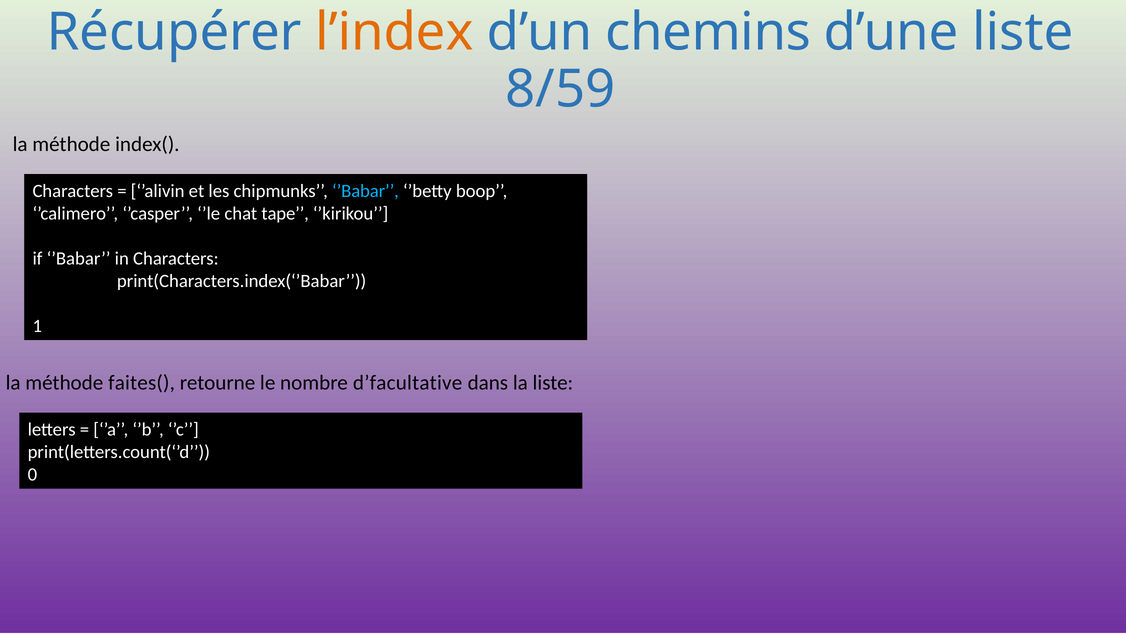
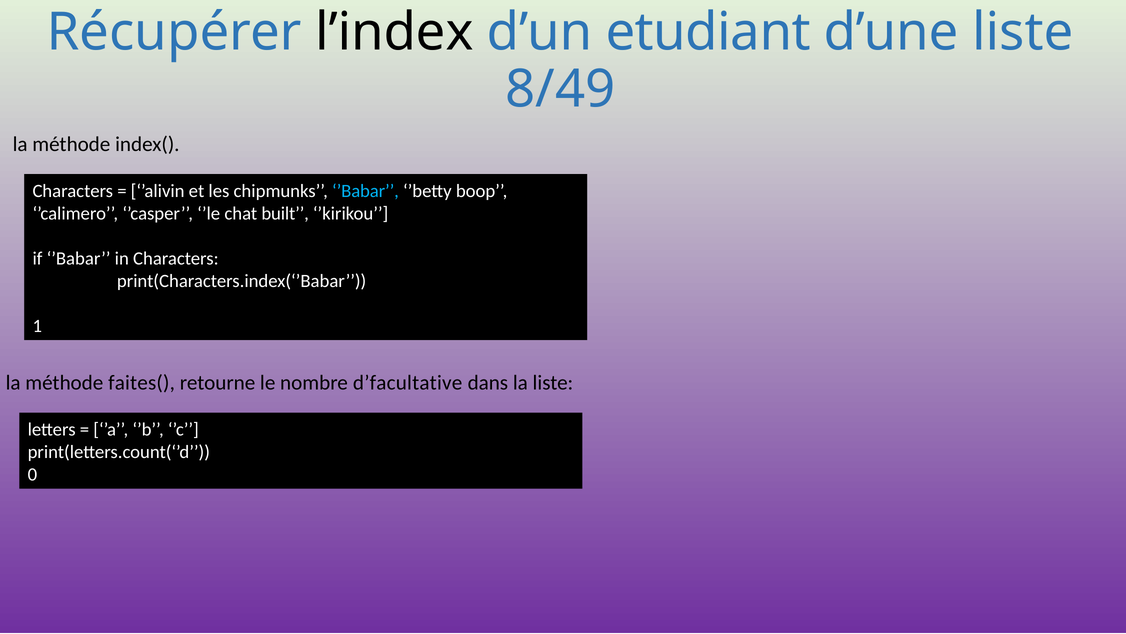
l’index colour: orange -> black (394, 32)
chemins: chemins -> etudiant (708, 32)
8/59: 8/59 -> 8/49 (560, 89)
tape: tape -> built (285, 213)
